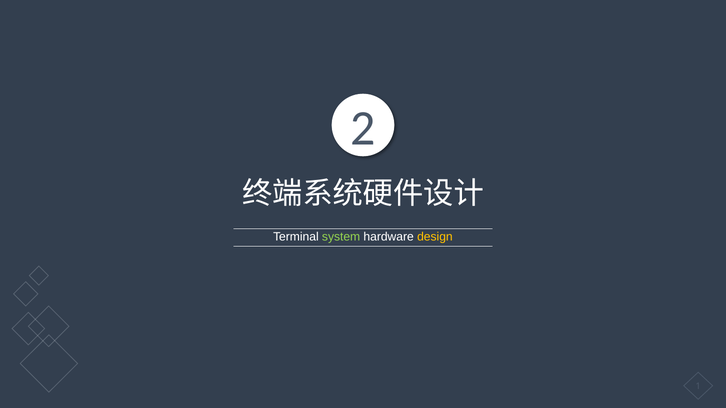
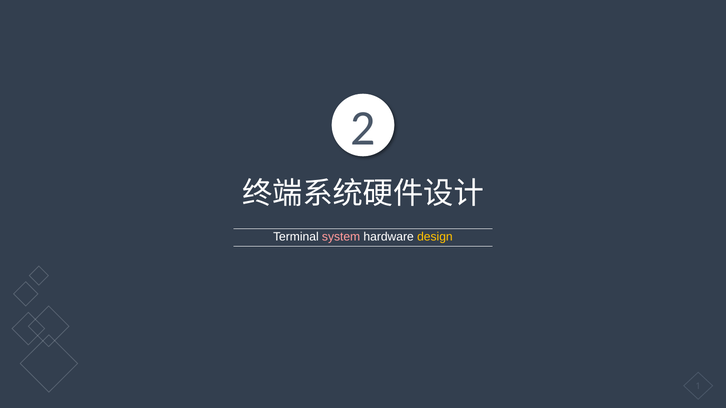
system colour: light green -> pink (341, 237)
